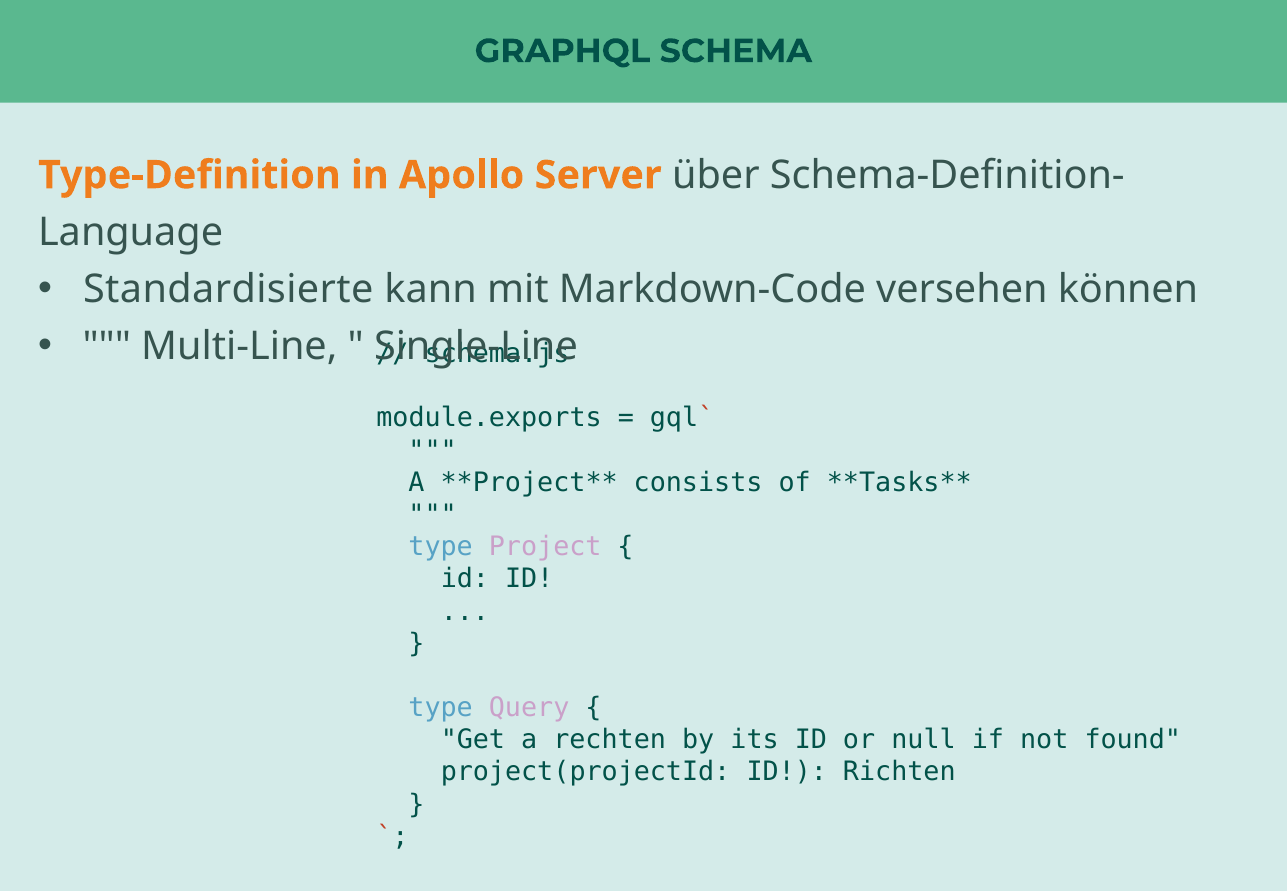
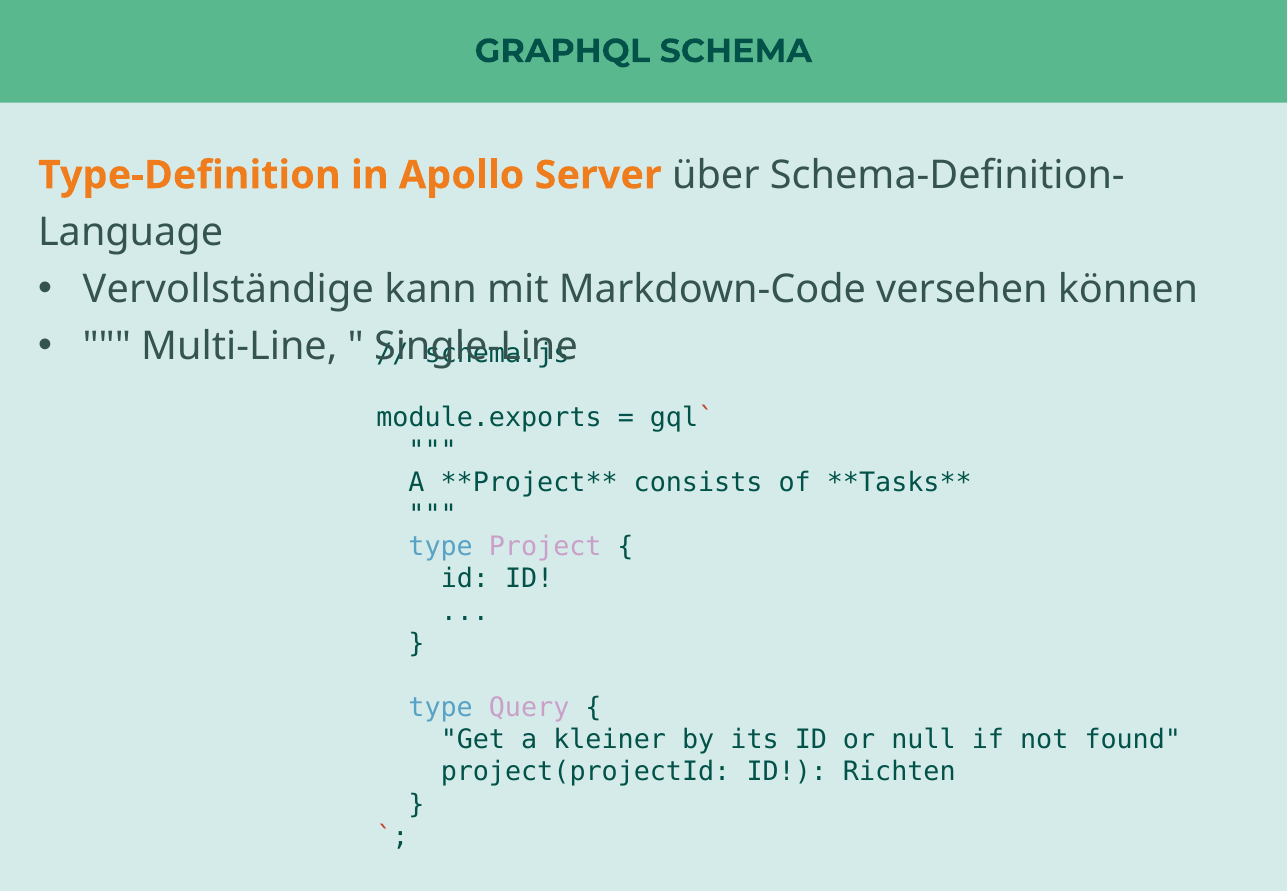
Standardisierte: Standardisierte -> Vervollständige (228, 289)
rechten: rechten -> kleiner (610, 740)
